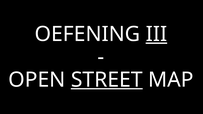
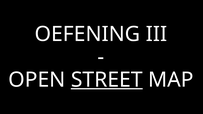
III underline: present -> none (156, 34)
